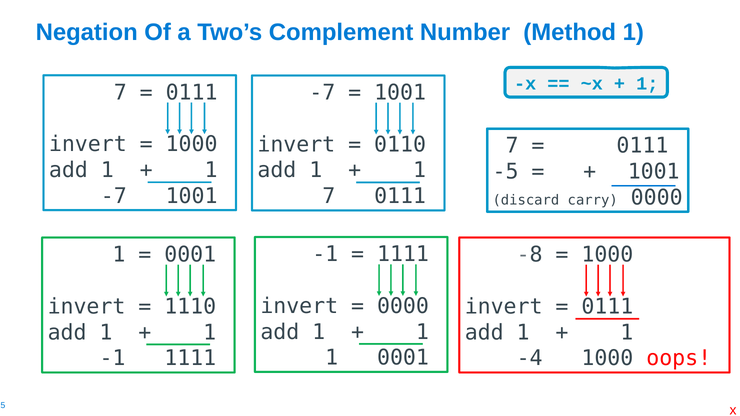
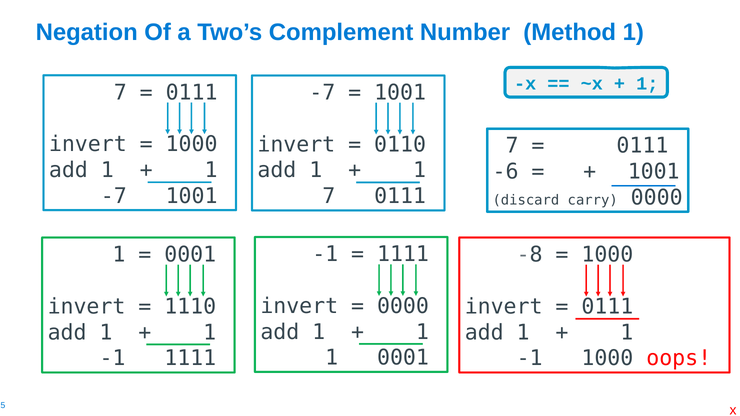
-5: -5 -> -6 (506, 172)
-4: -4 -> -1 (530, 358)
